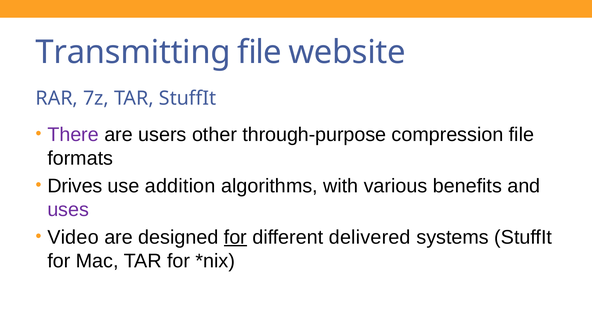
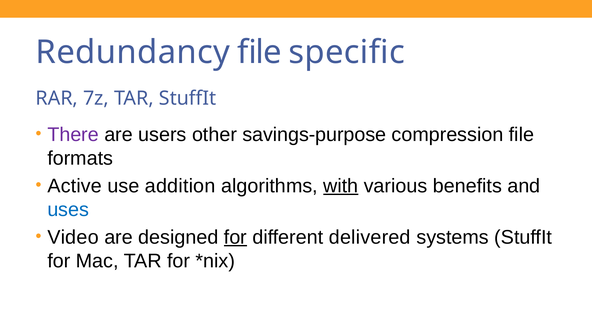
Transmitting: Transmitting -> Redundancy (133, 52)
website: website -> specific (347, 52)
through-purpose: through-purpose -> savings-purpose (314, 135)
Drives: Drives -> Active (75, 186)
with underline: none -> present (341, 186)
uses colour: purple -> blue (68, 210)
